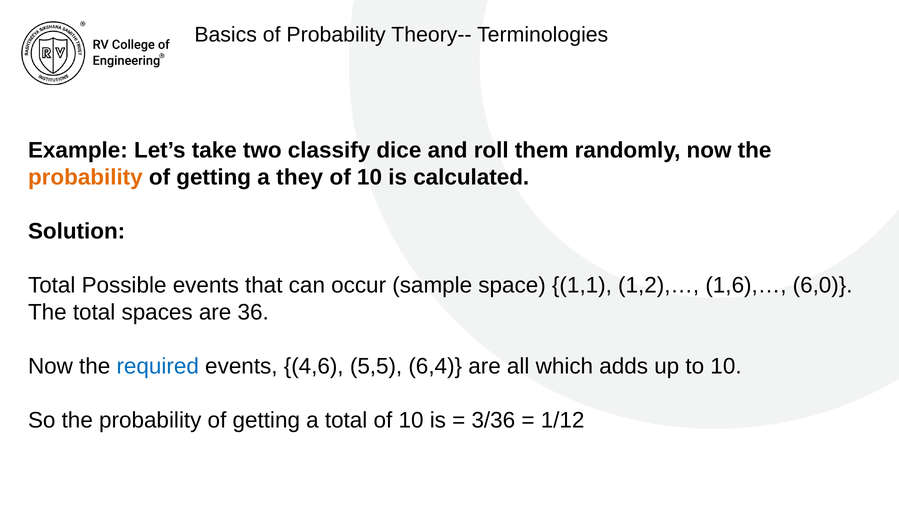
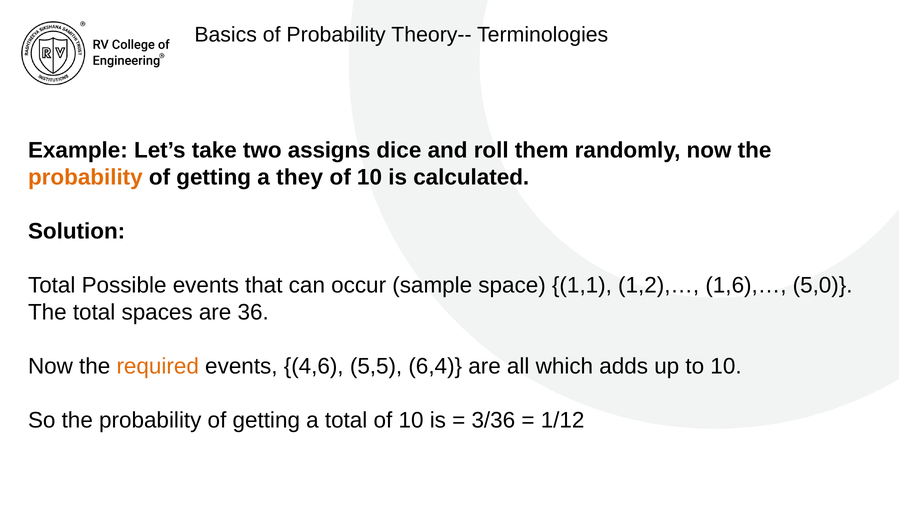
classify: classify -> assigns (329, 150)
6,0: 6,0 -> 5,0 (823, 285)
required colour: blue -> orange (158, 366)
